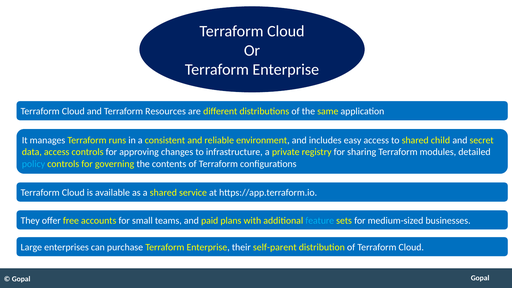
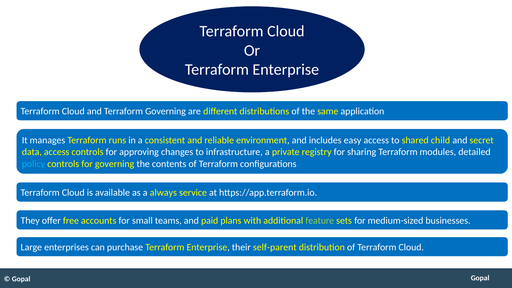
Terraform Resources: Resources -> Governing (166, 111)
a shared: shared -> always (163, 193)
feature colour: light blue -> light green (320, 221)
